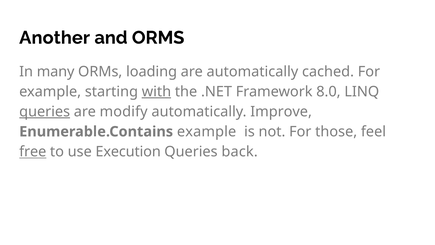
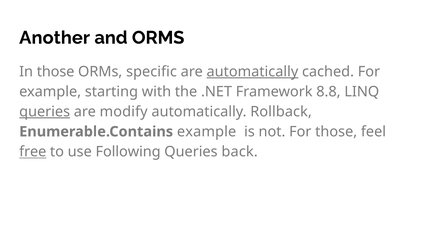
In many: many -> those (56, 71)
loading: loading -> specific (151, 71)
automatically underline: none -> present (252, 71)
with underline: present -> none (156, 91)
8.0: 8.0 -> 8.8 (328, 91)
Improve: Improve -> Rollback (281, 111)
Execution: Execution -> Following (128, 152)
